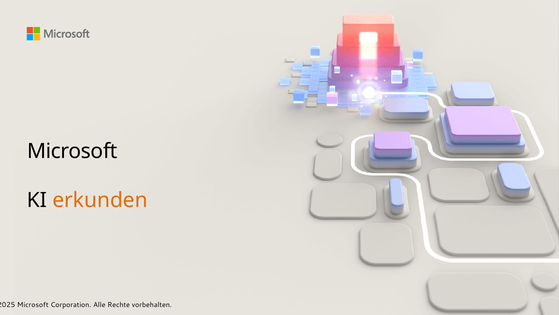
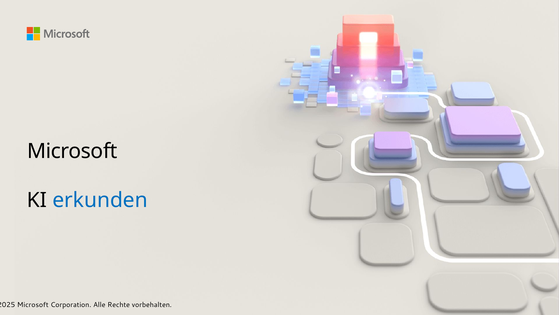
erkunden colour: orange -> blue (100, 200)
